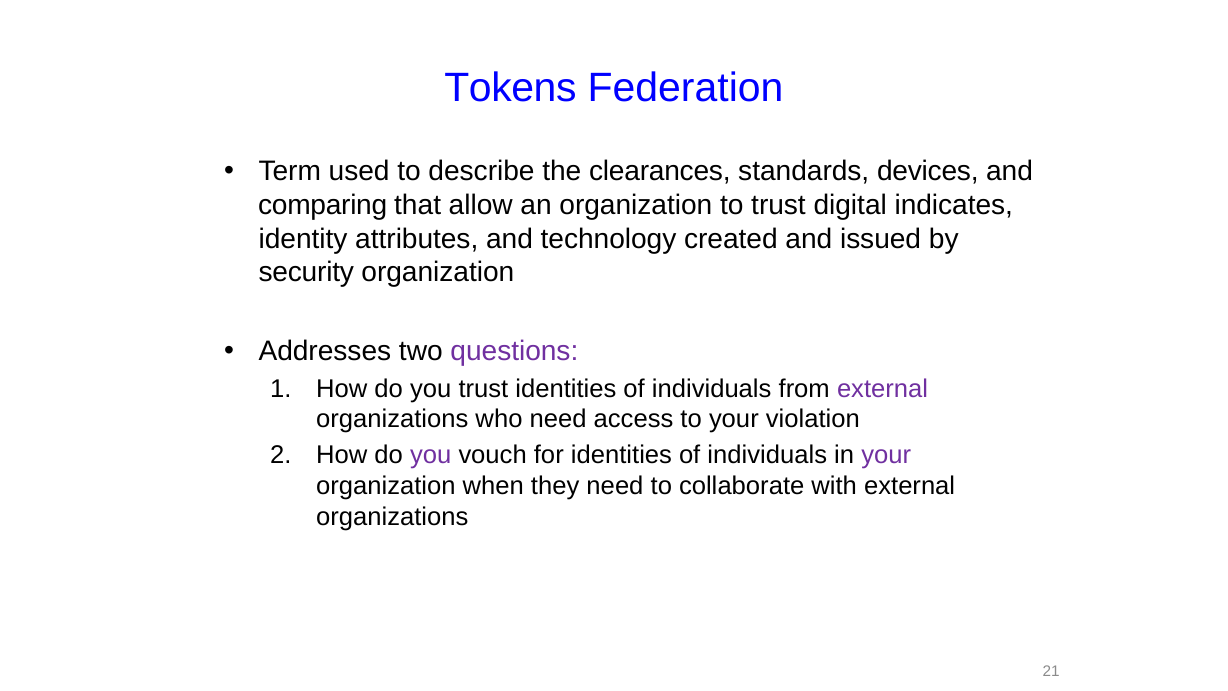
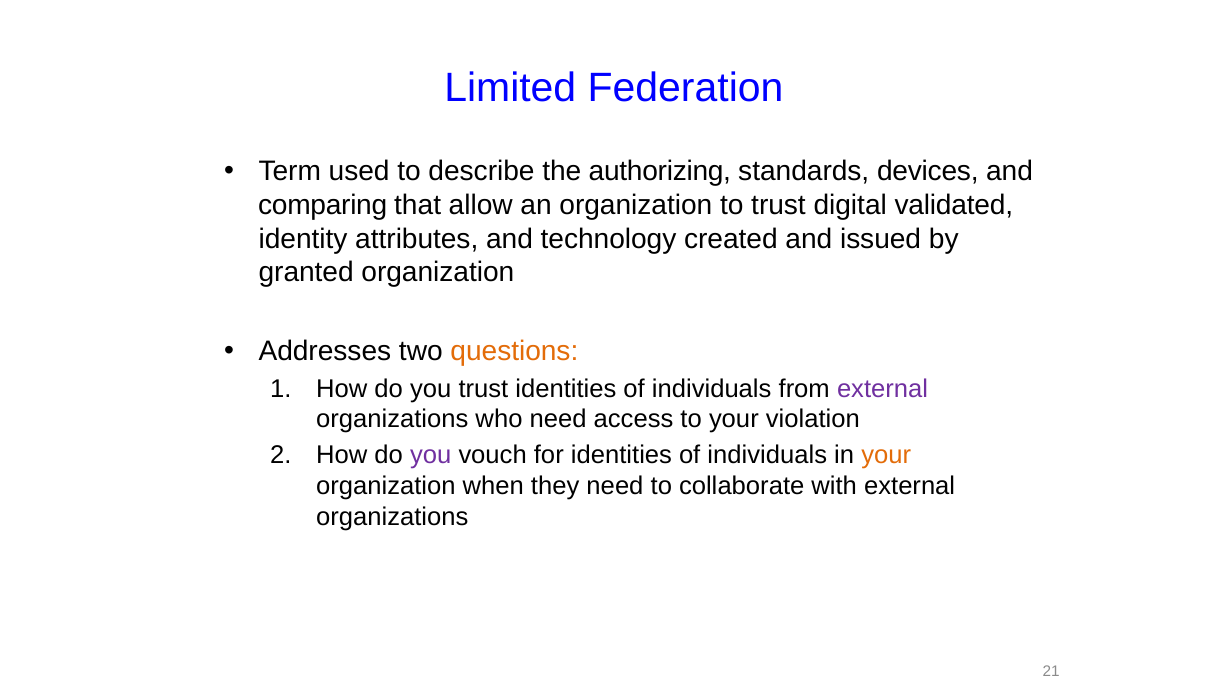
Tokens: Tokens -> Limited (510, 88)
clearances: clearances -> authorizing (660, 171)
indicates: indicates -> validated (954, 205)
security: security -> granted (306, 273)
questions colour: purple -> orange (514, 351)
your colour: purple -> orange (886, 455)
